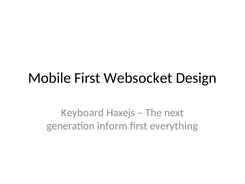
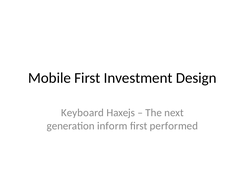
Websocket: Websocket -> Investment (138, 78)
everything: everything -> performed (174, 126)
